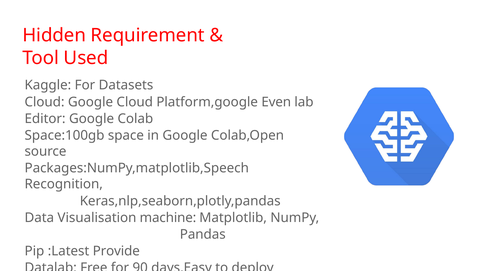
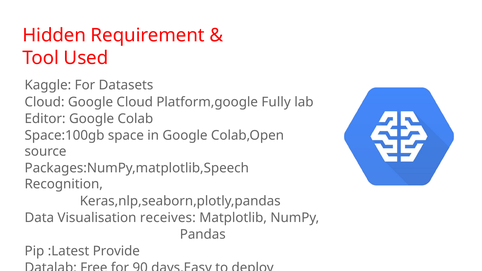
Even: Even -> Fully (276, 102)
machine: machine -> receives (168, 218)
